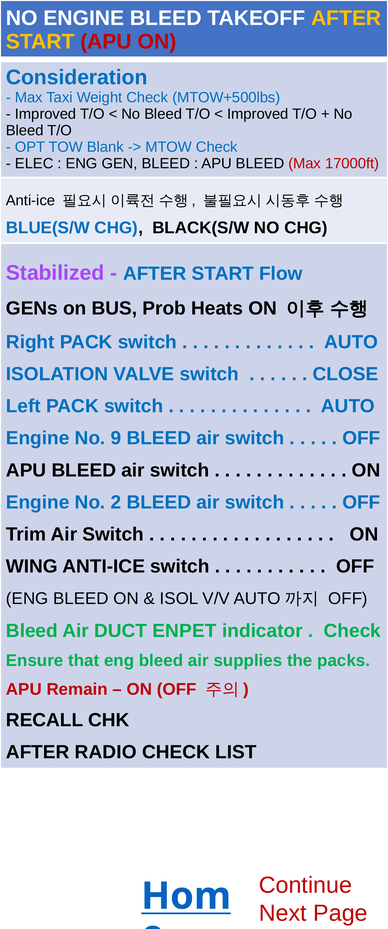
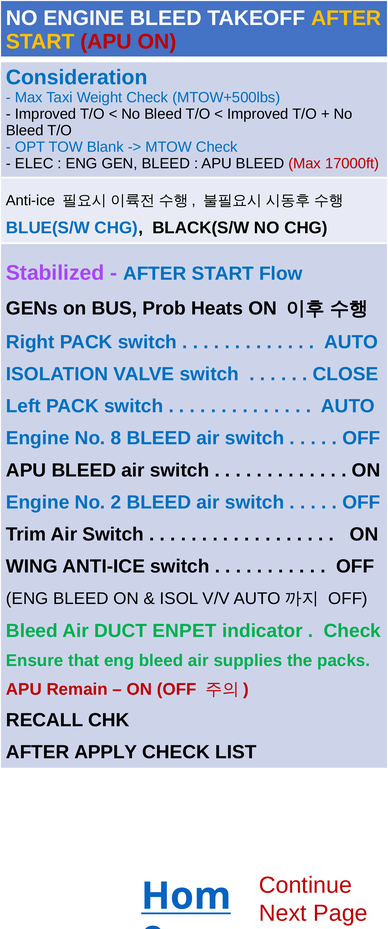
9: 9 -> 8 (116, 438)
RADIO: RADIO -> APPLY (106, 752)
